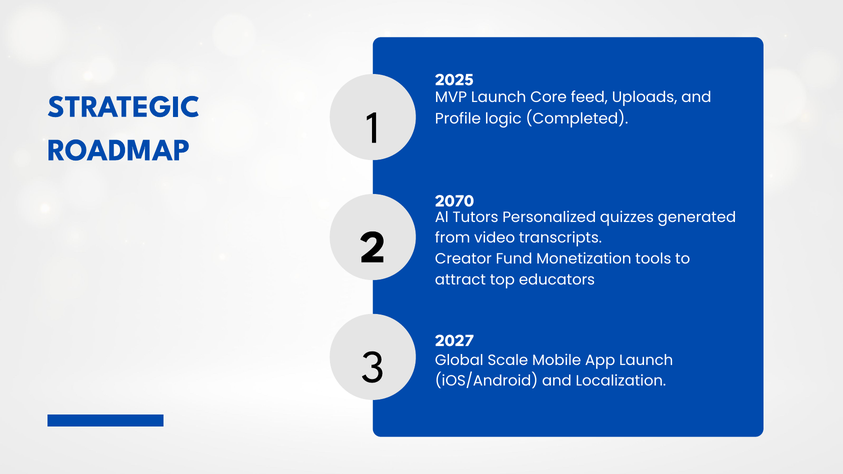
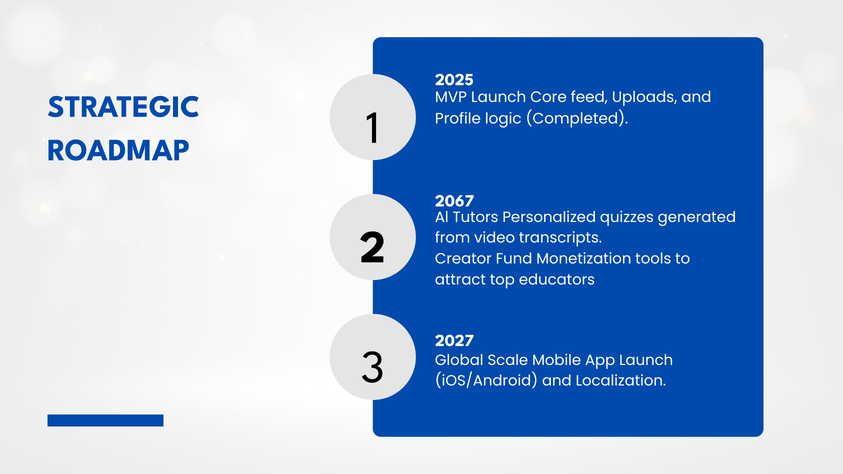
2070: 2070 -> 2067 (455, 201)
